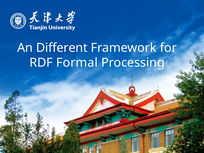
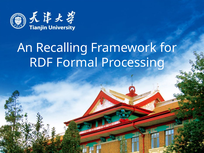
Different: Different -> Recalling (62, 48)
